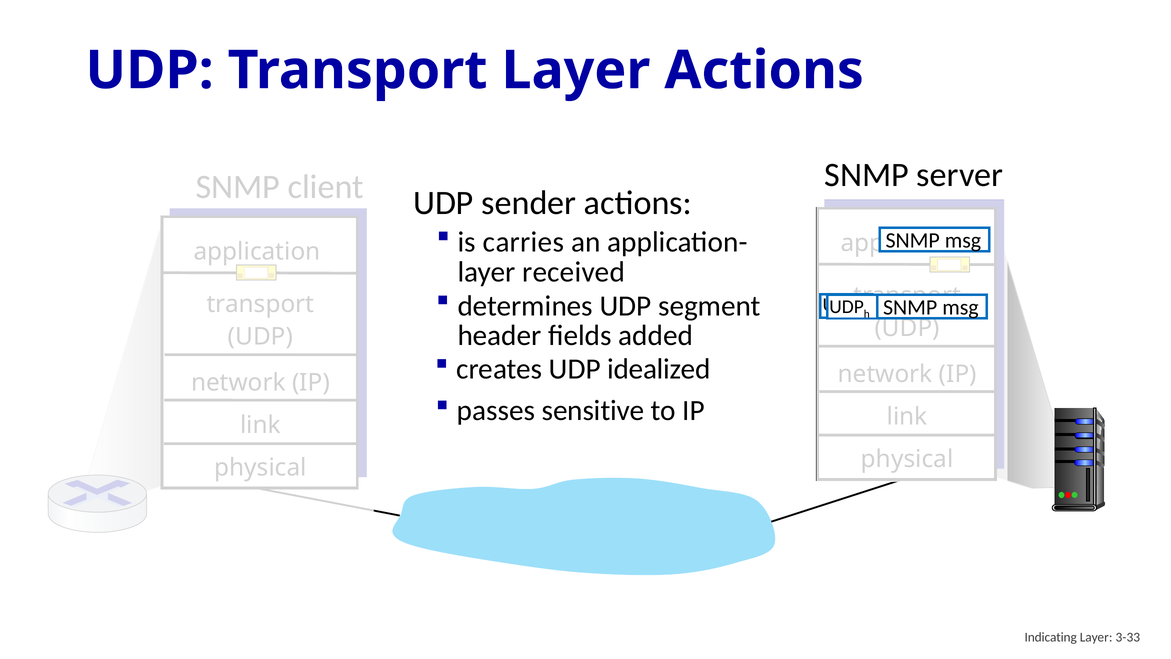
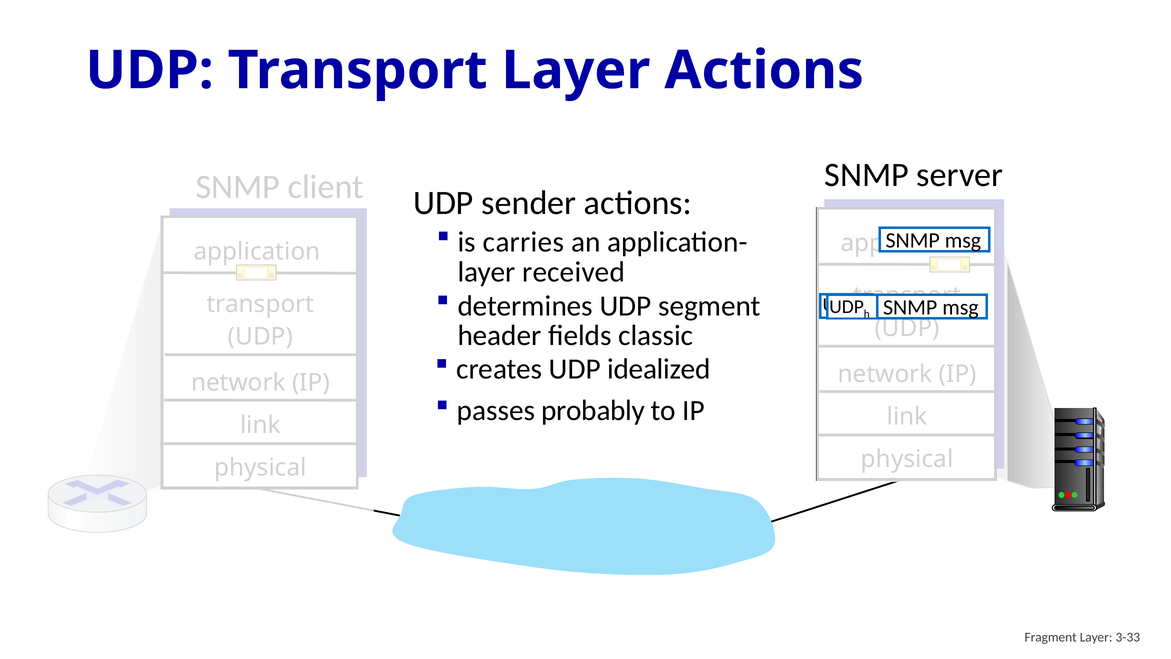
added: added -> classic (656, 336)
sensitive: sensitive -> probably (593, 411)
Indicating: Indicating -> Fragment (1051, 637)
